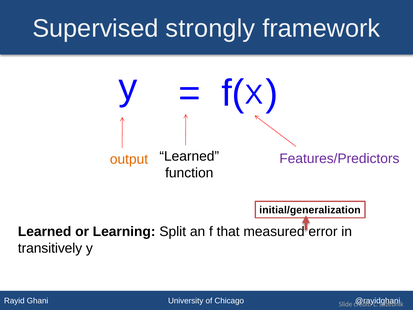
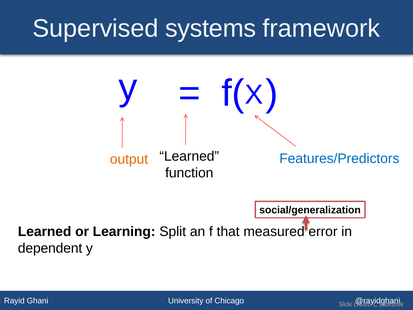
strongly: strongly -> systems (211, 29)
Features/Predictors colour: purple -> blue (339, 158)
initial/generalization: initial/generalization -> social/generalization (310, 210)
transitively: transitively -> dependent (50, 248)
